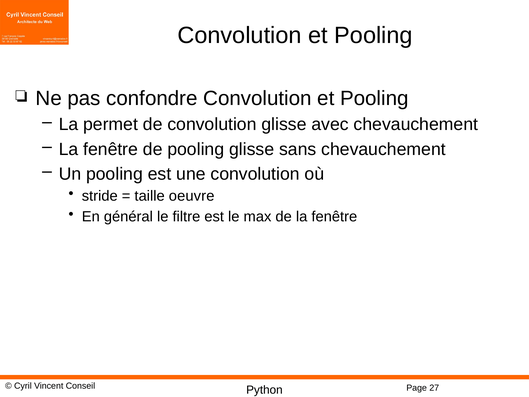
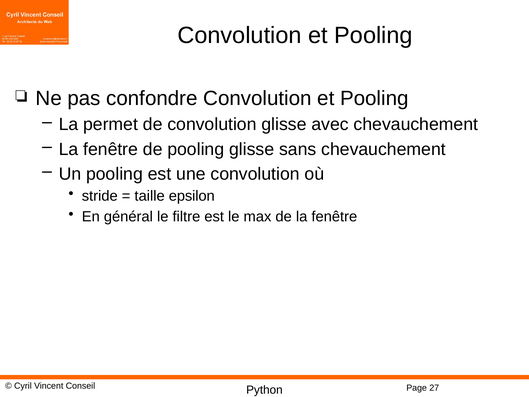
oeuvre: oeuvre -> epsilon (192, 196)
